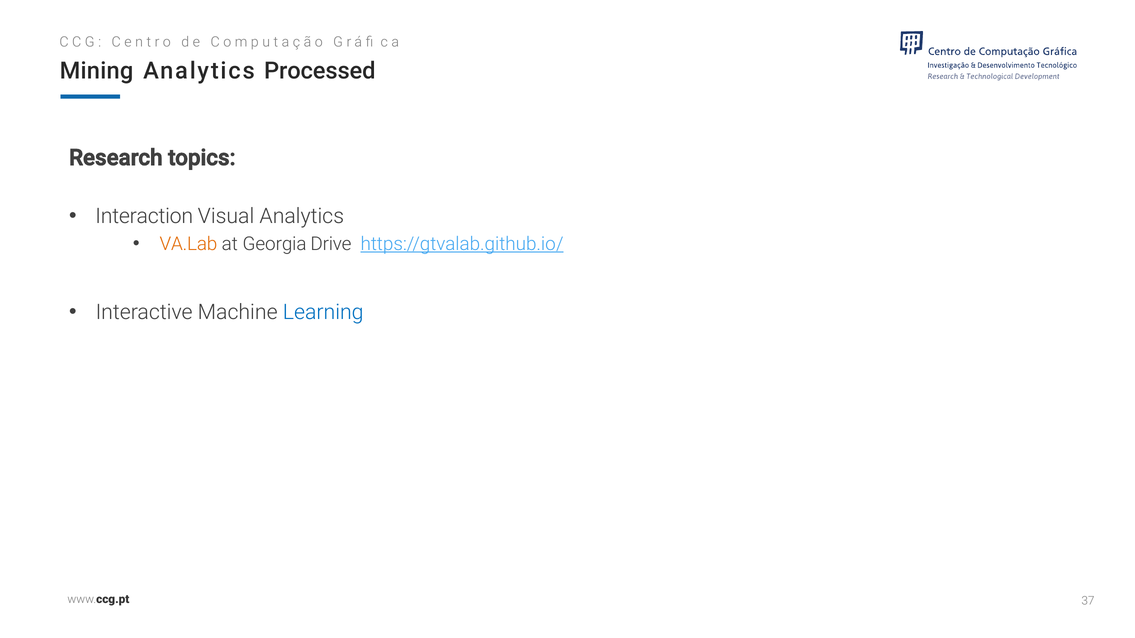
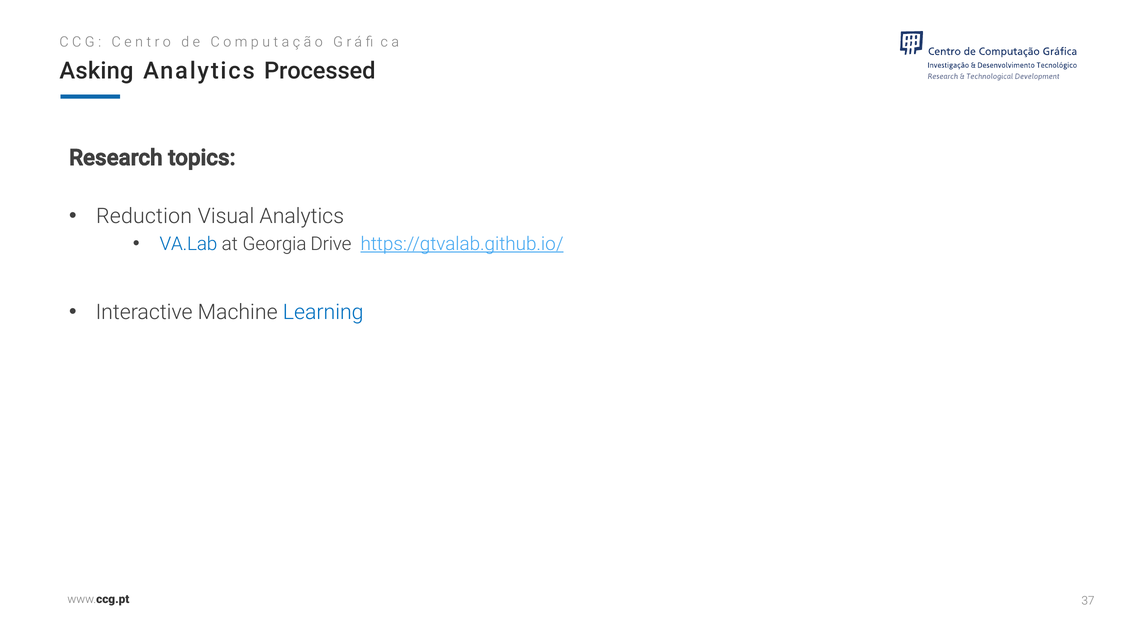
Mining: Mining -> Asking (96, 71)
Interaction: Interaction -> Reduction (144, 216)
VA.Lab colour: orange -> blue (188, 244)
